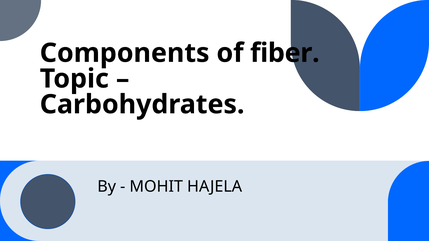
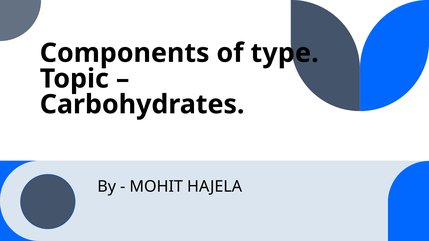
fiber: fiber -> type (285, 53)
